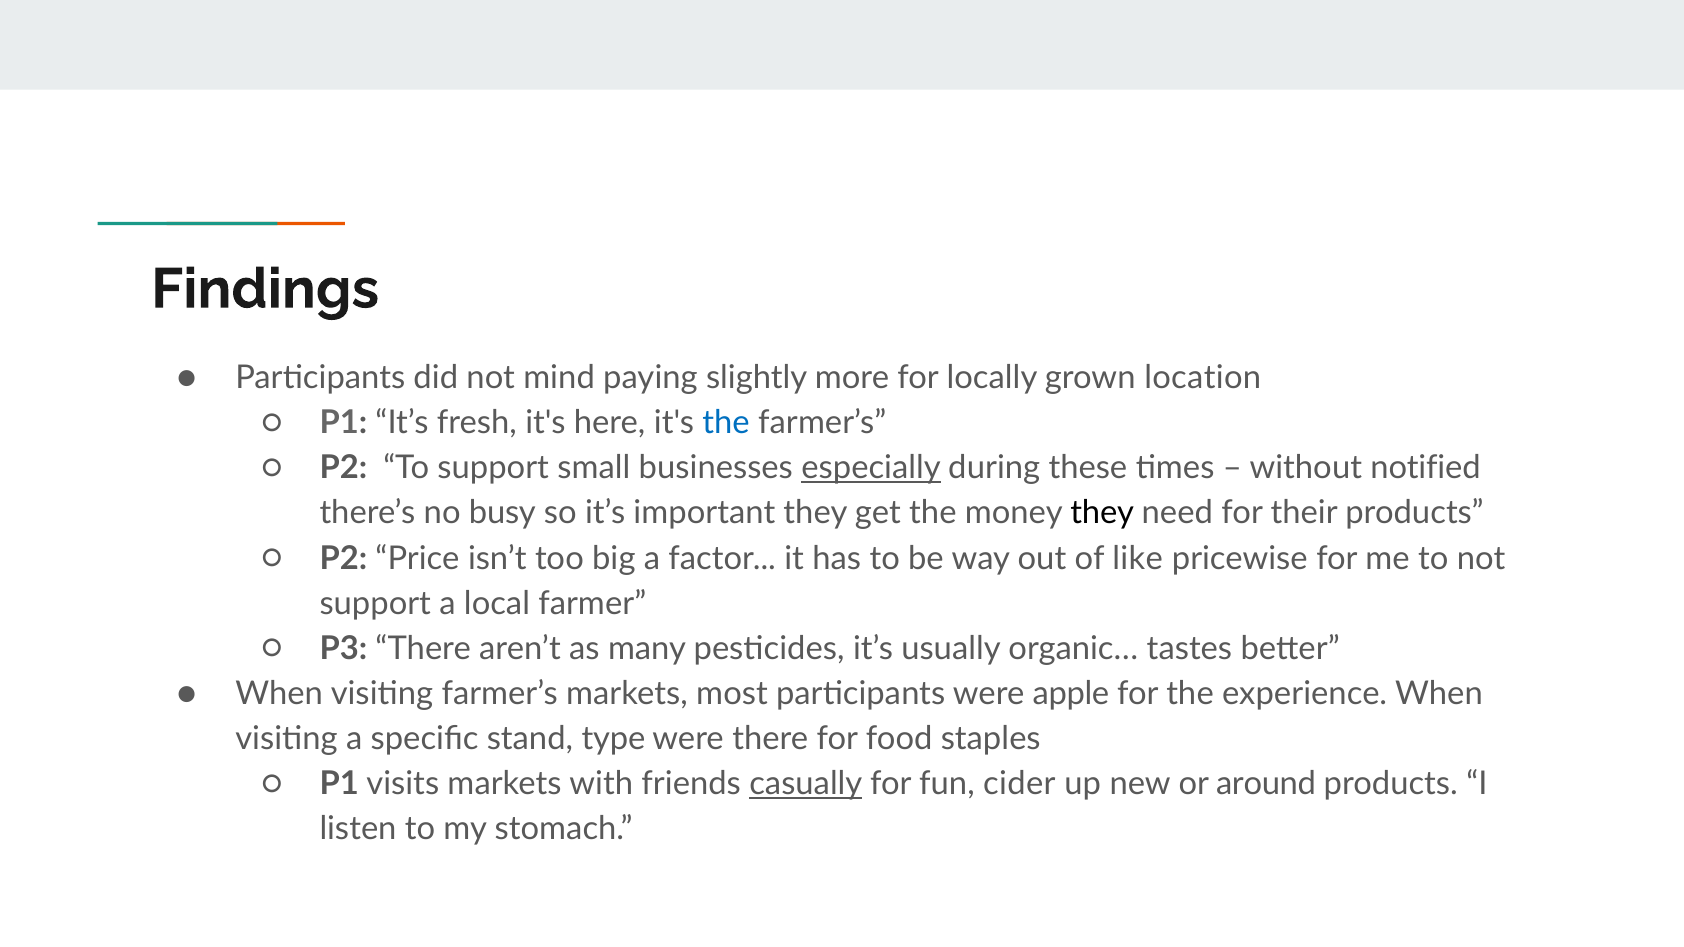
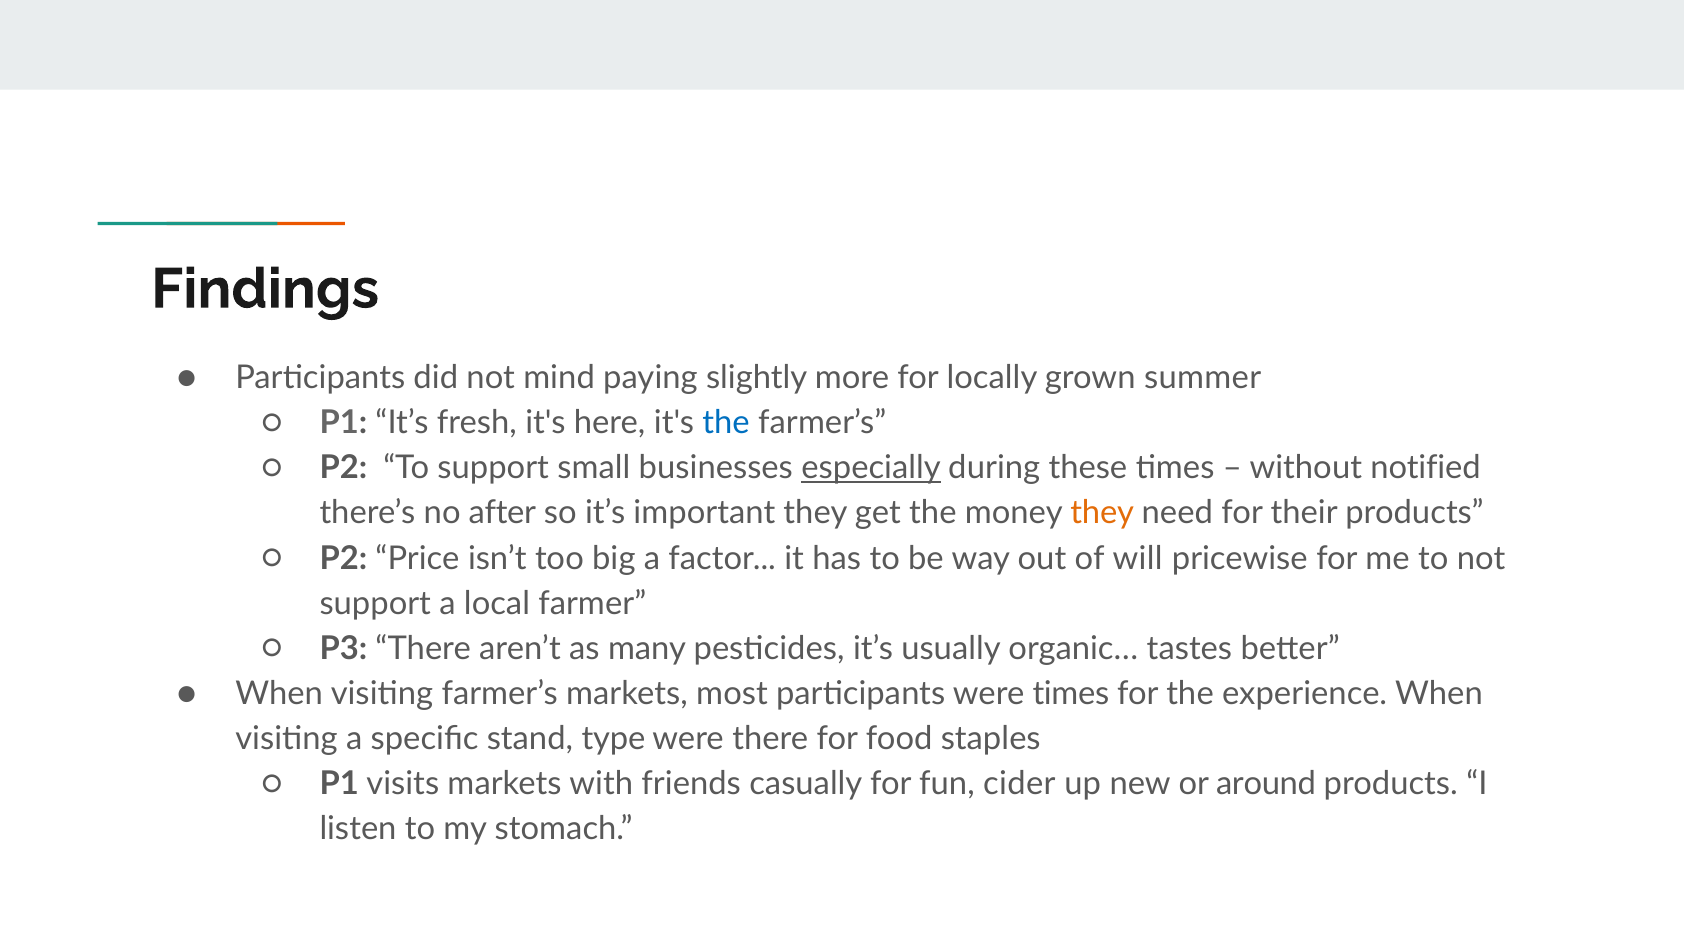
location: location -> summer (1203, 378)
busy: busy -> after (502, 513)
they colour: black -> orange (1102, 513)
like: like -> will (1138, 558)
were apple: apple -> times (1071, 694)
casually underline: present -> none (806, 784)
